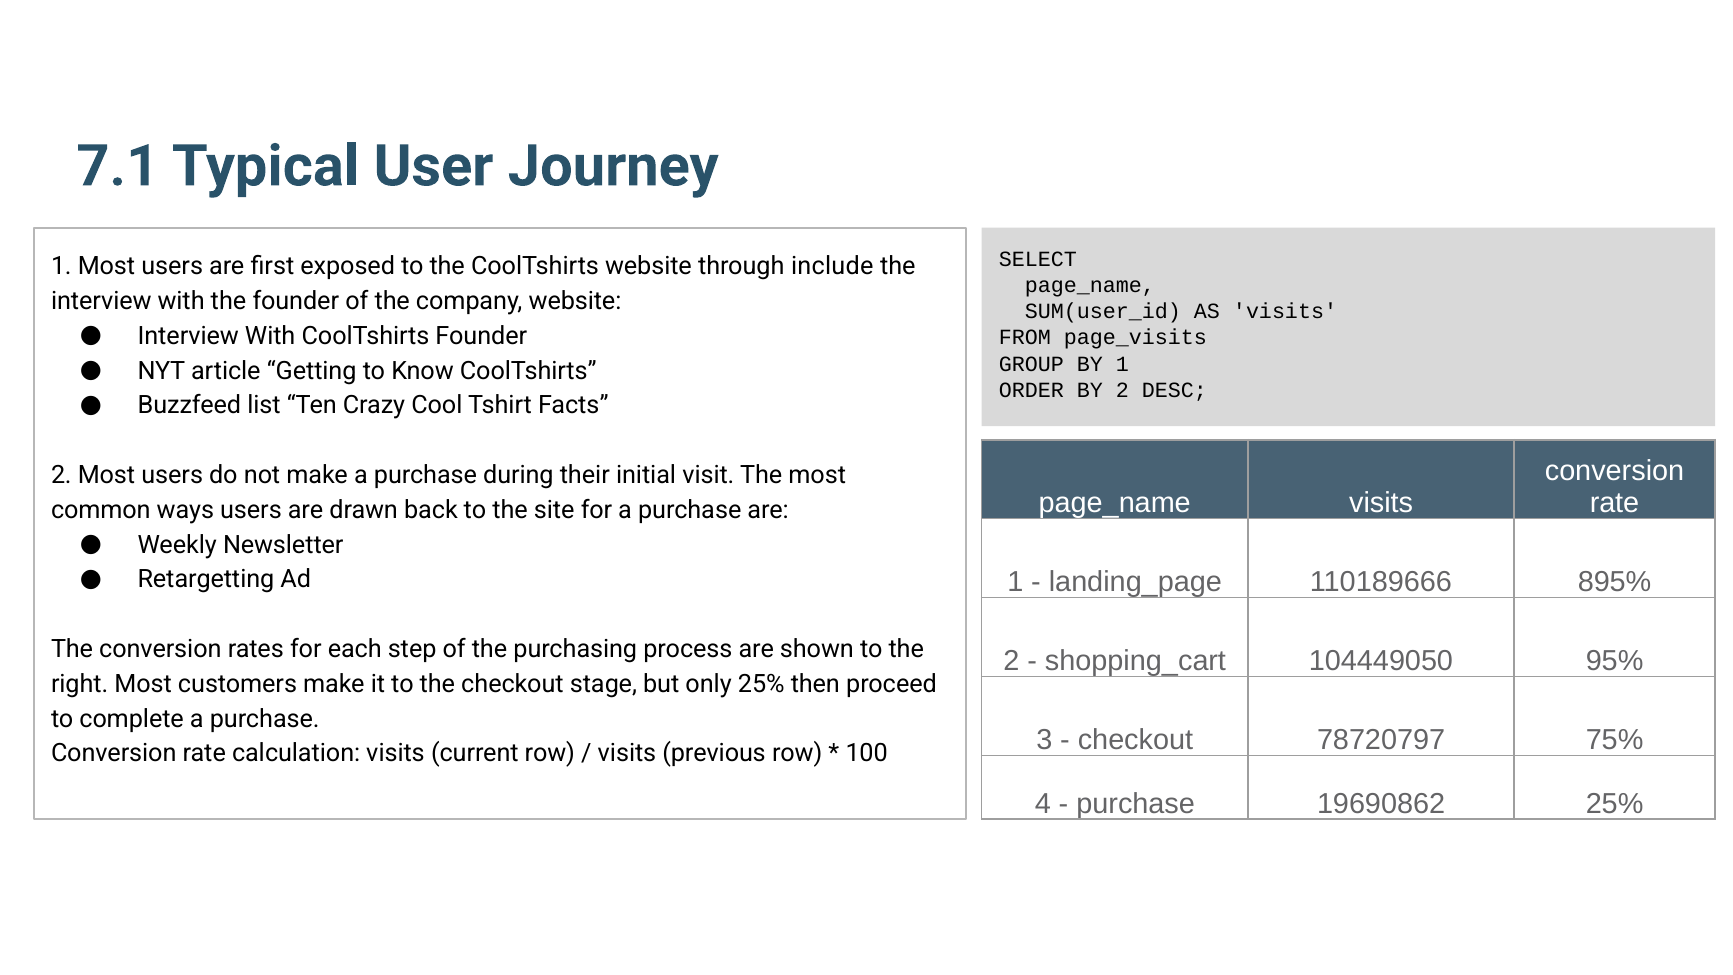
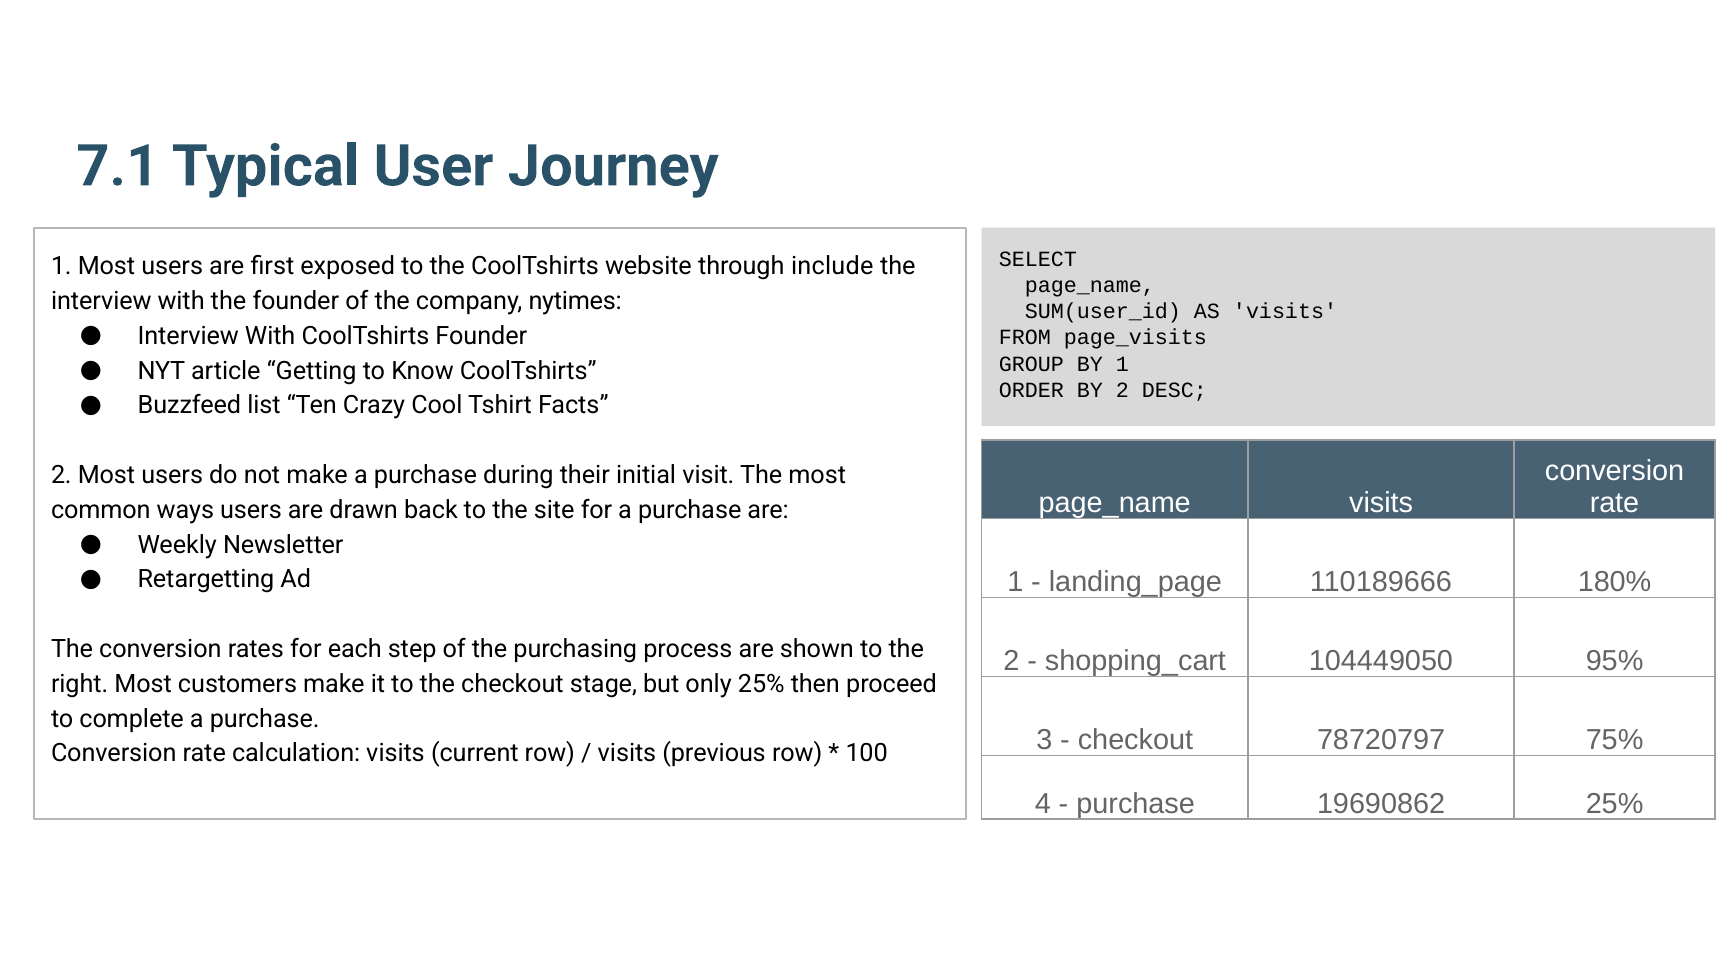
company website: website -> nytimes (575, 301)
895%: 895% -> 180% (1615, 582)
